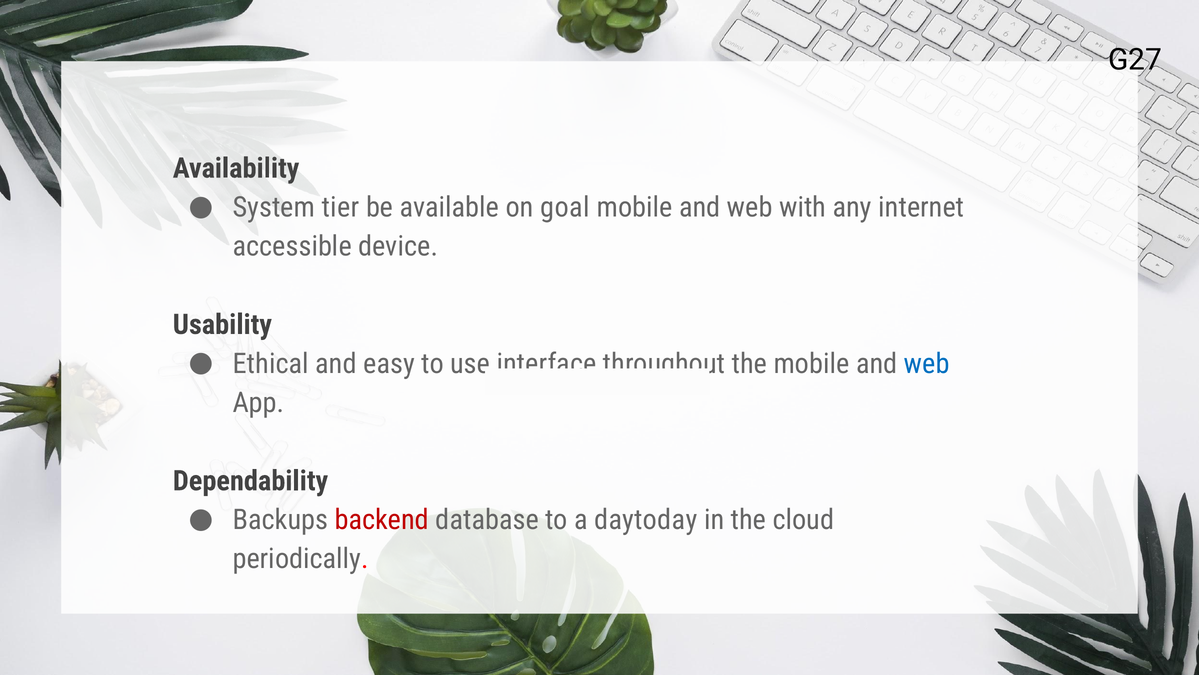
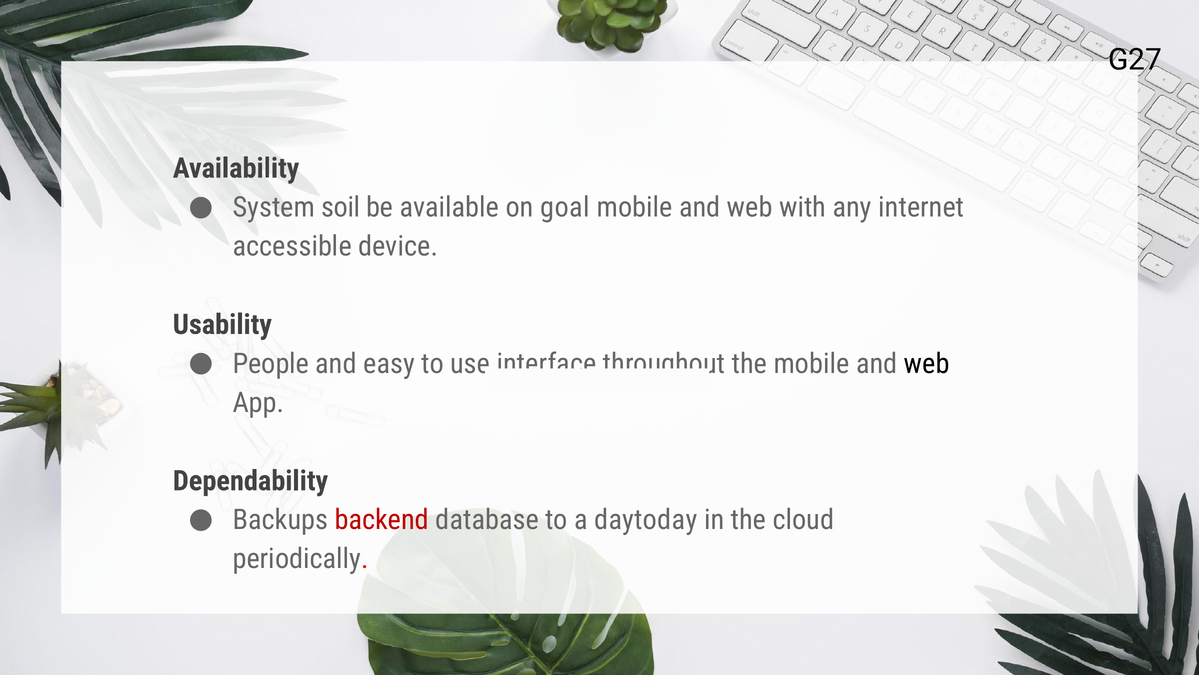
tier: tier -> soil (341, 207)
Ethical: Ethical -> People (271, 363)
web colour: blue -> black (927, 363)
